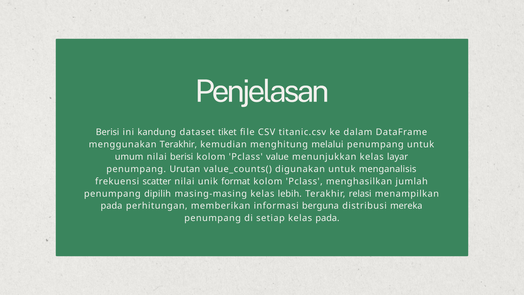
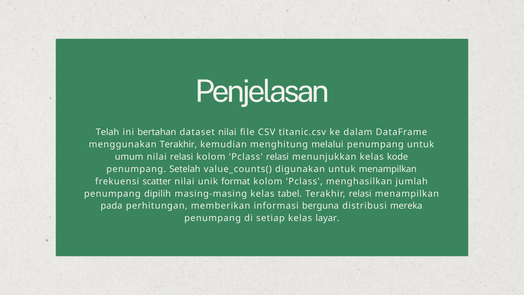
Berisi: Berisi -> Telah (107, 132)
kandung: kandung -> bertahan (157, 132)
dataset tiket: tiket -> nilai (227, 132)
nilai berisi: berisi -> relasi (182, 157)
Pclass value: value -> relasi (277, 157)
layar: layar -> kode (398, 157)
Urutan: Urutan -> Setelah (185, 169)
untuk menganalisis: menganalisis -> menampilkan (388, 169)
lebih: lebih -> tabel (290, 194)
kelas pada: pada -> layar (327, 218)
